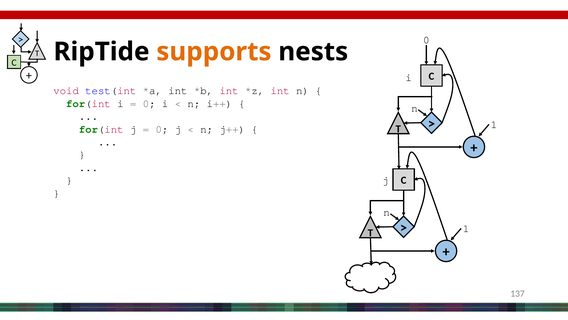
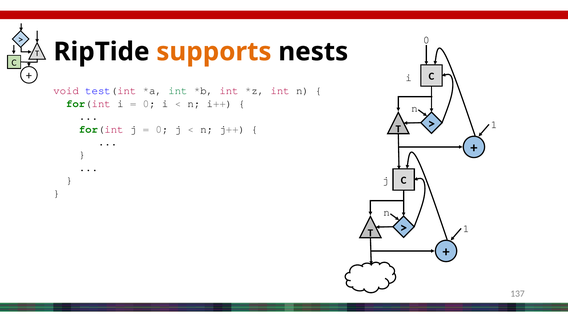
int colour: black -> green (178, 91)
